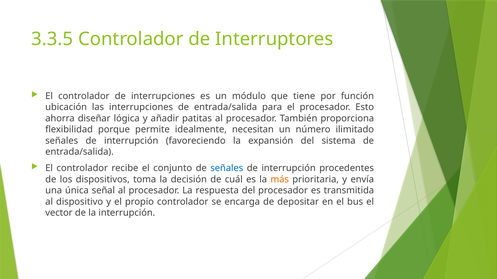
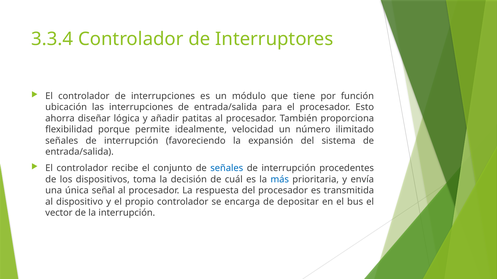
3.3.5: 3.3.5 -> 3.3.4 (52, 39)
necesitan: necesitan -> velocidad (253, 130)
más colour: orange -> blue (280, 180)
